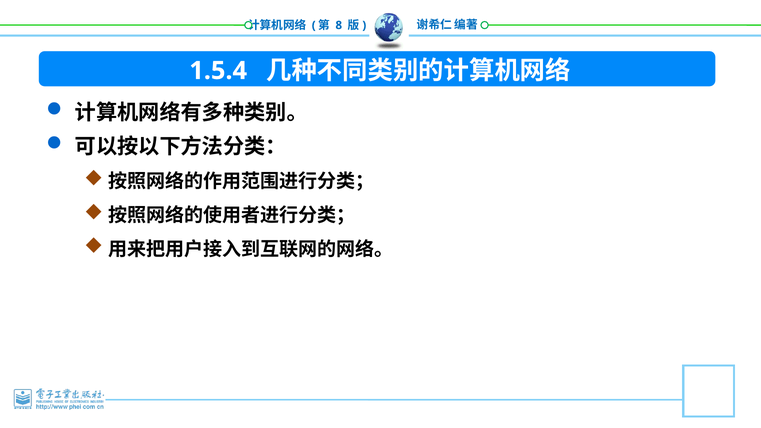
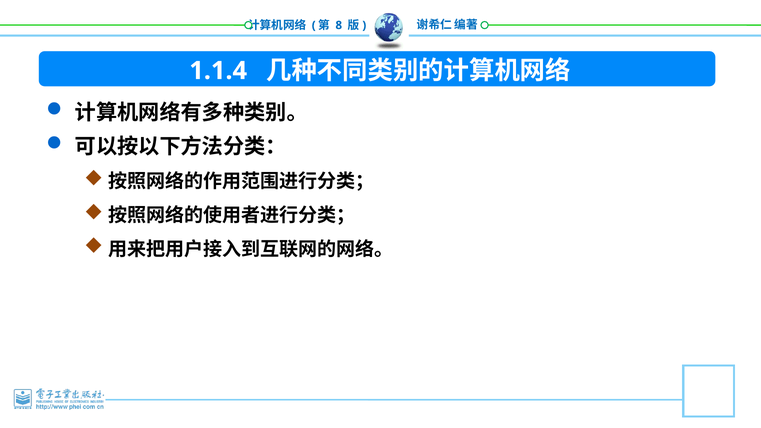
1.5.4: 1.5.4 -> 1.1.4 (218, 71)
